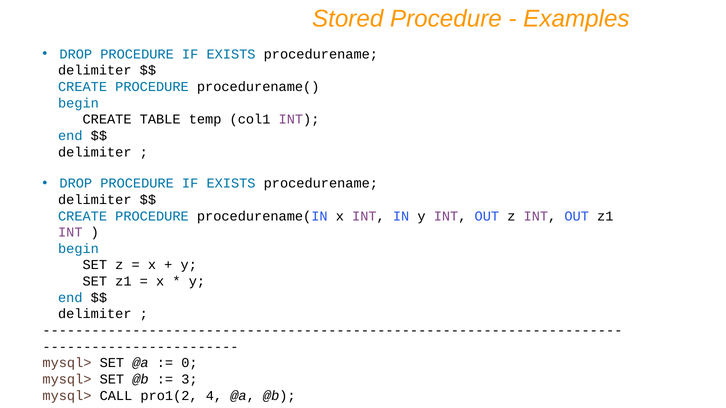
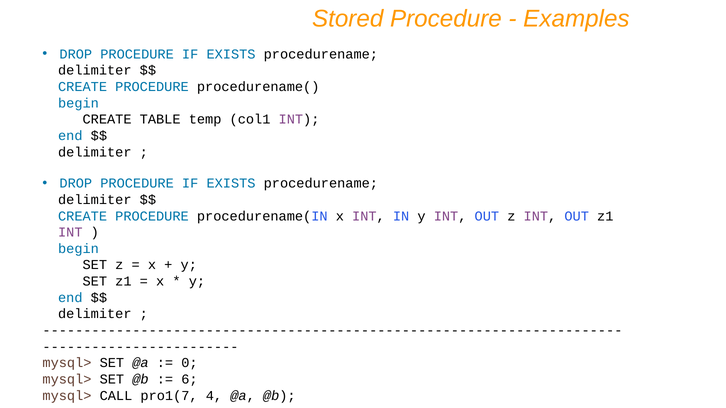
3: 3 -> 6 (189, 380)
pro1(2: pro1(2 -> pro1(7 (169, 396)
